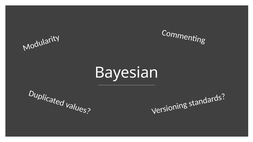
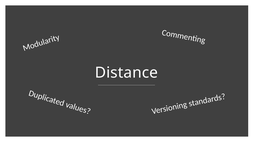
Bayesian: Bayesian -> Distance (126, 73)
